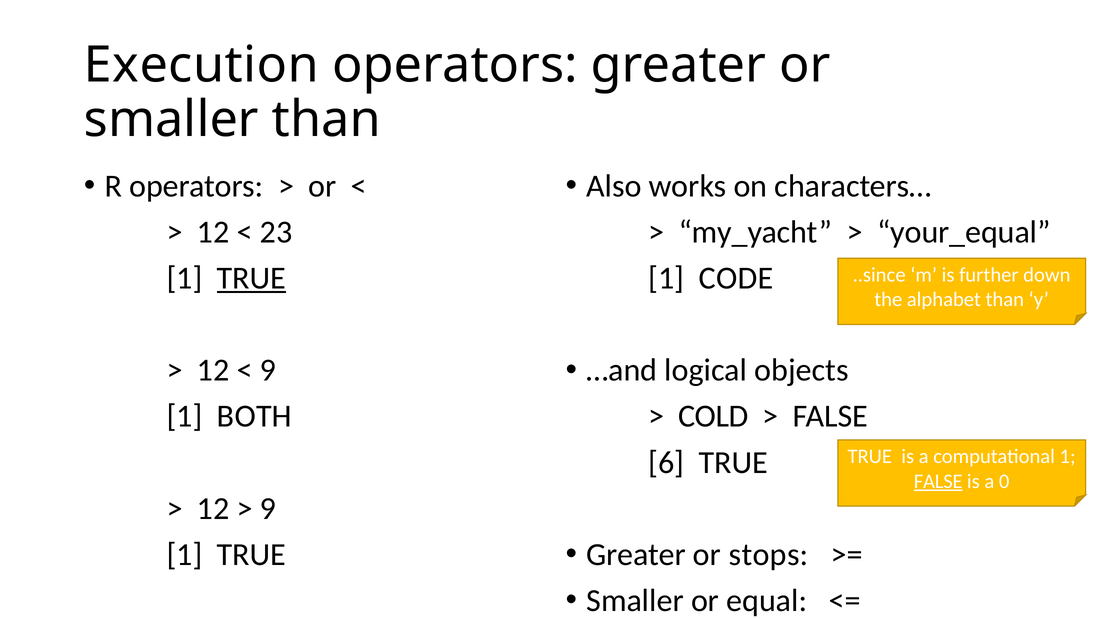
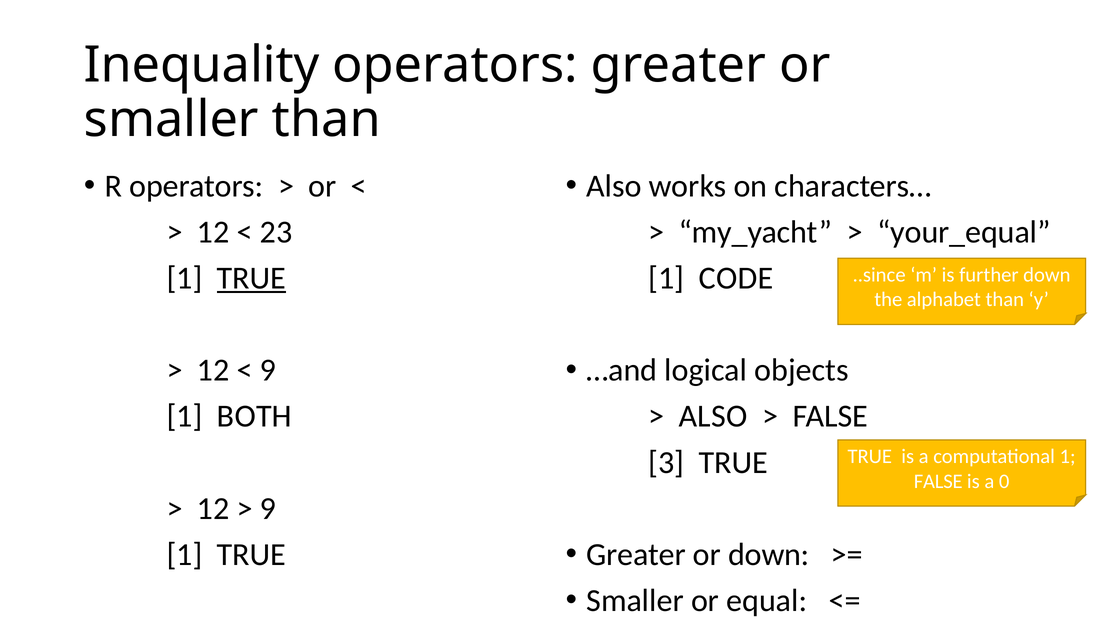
Execution: Execution -> Inequality (202, 65)
COLD: COLD -> ALSO (713, 417)
6: 6 -> 3 (666, 463)
FALSE underline: present -> none (938, 482)
or stops: stops -> down (769, 555)
